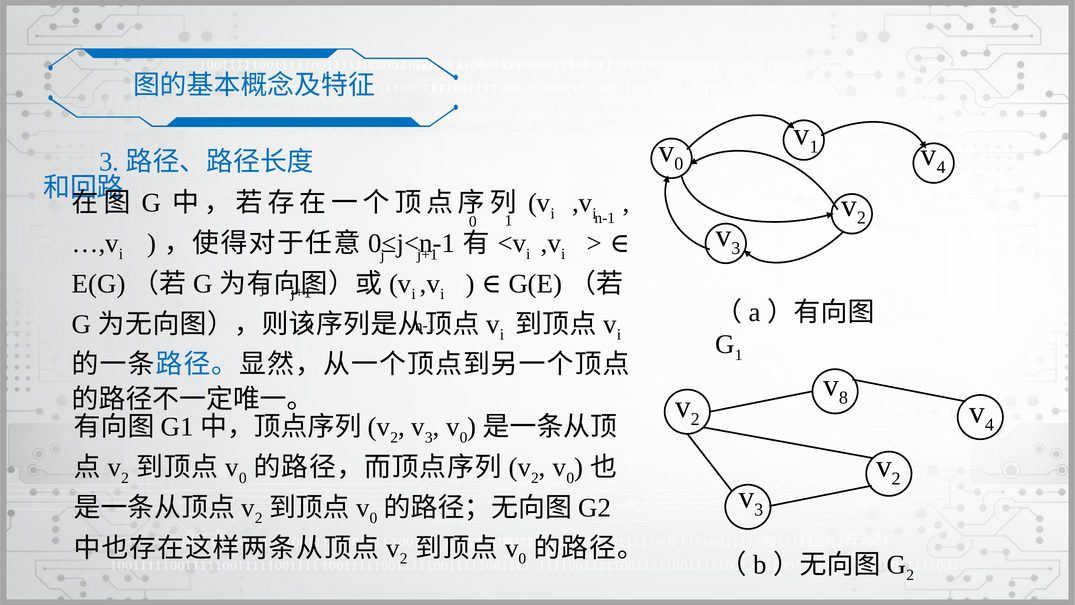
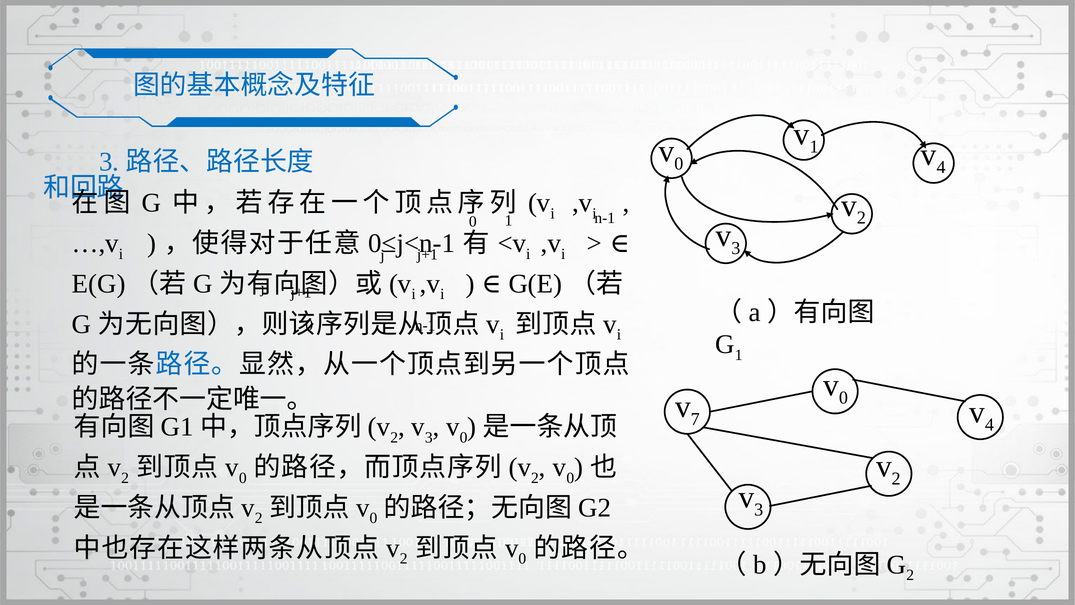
8: 8 -> 0 (843, 398)
2: 2 -> 7 (695, 419)
